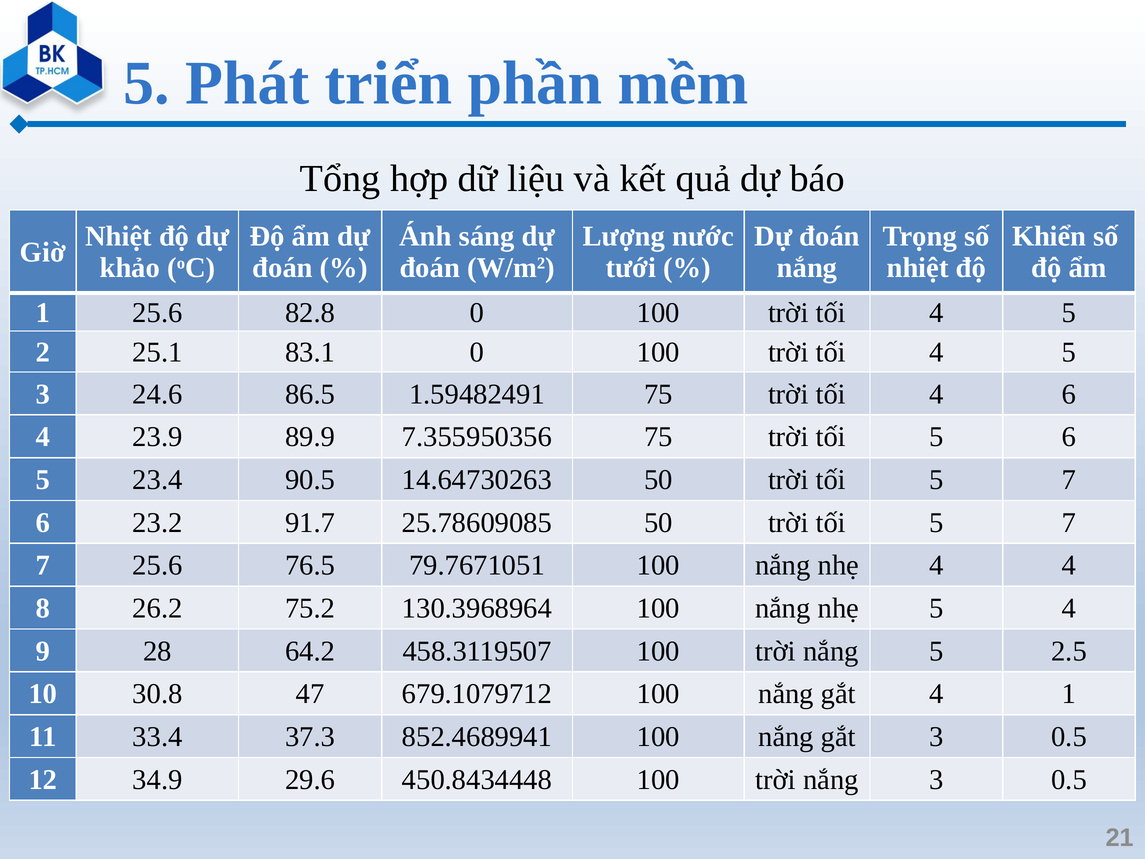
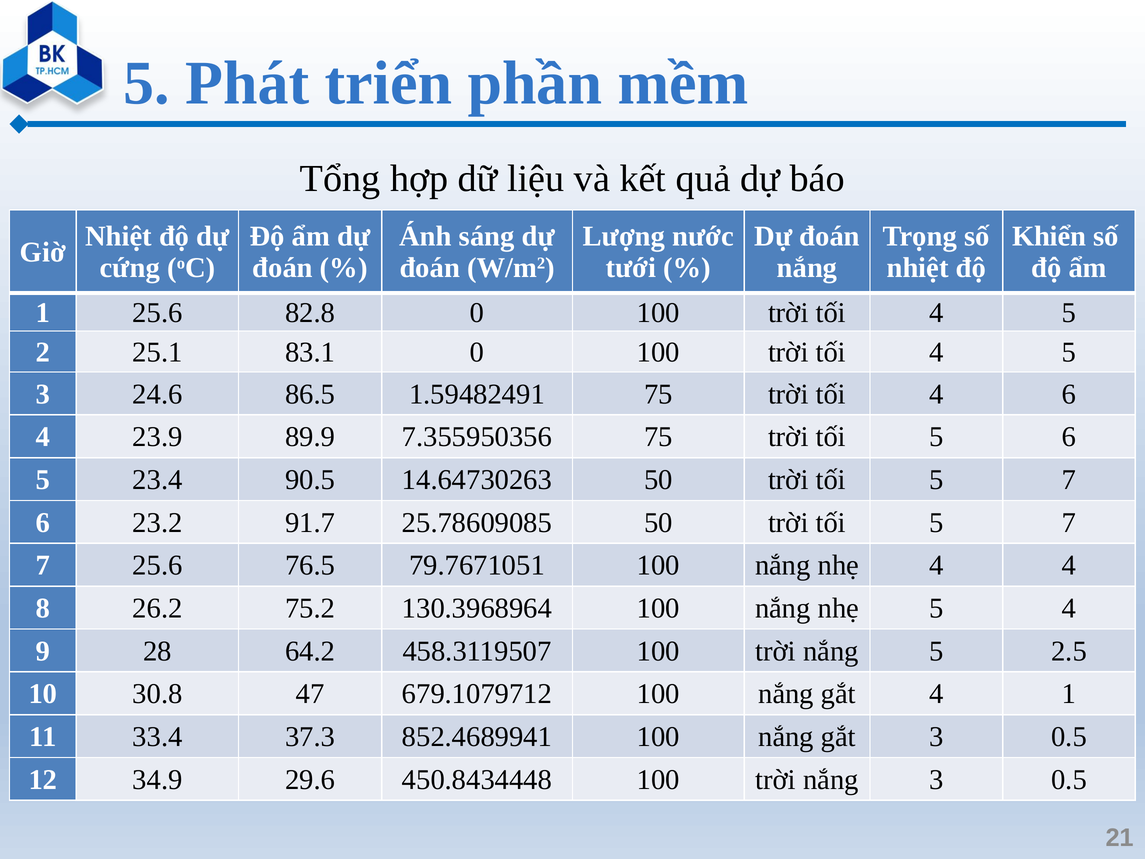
khảo: khảo -> cứng (130, 268)
